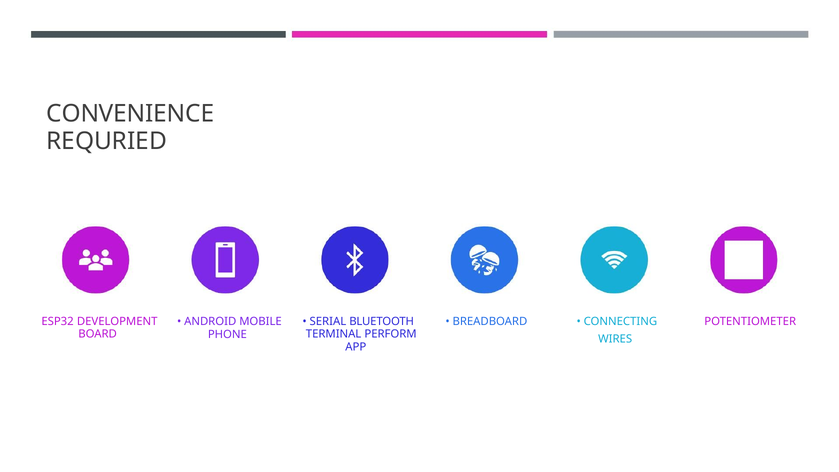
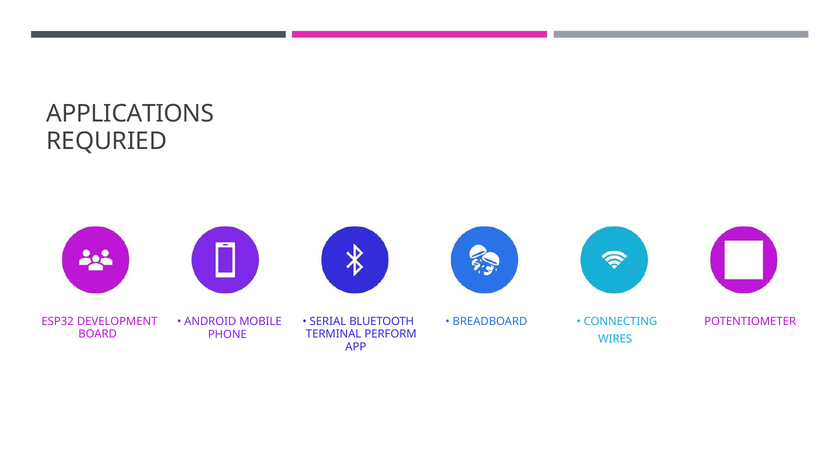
CONVENIENCE: CONVENIENCE -> APPLICATIONS (130, 114)
